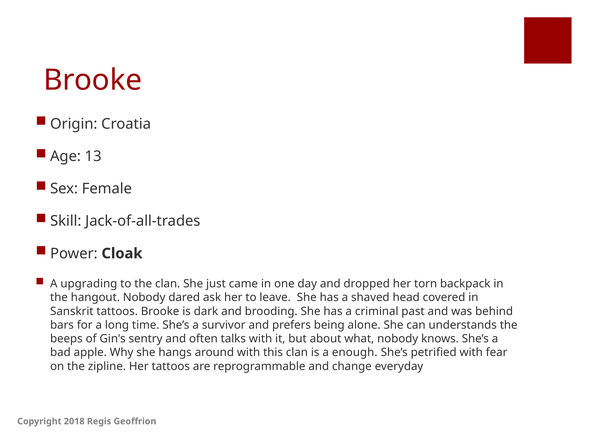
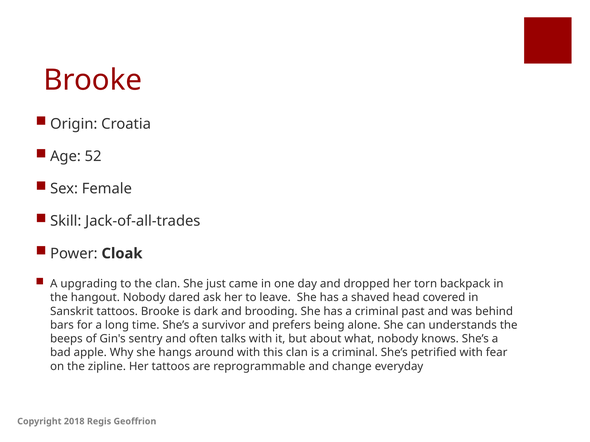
13: 13 -> 52 (93, 156)
is a enough: enough -> criminal (355, 353)
